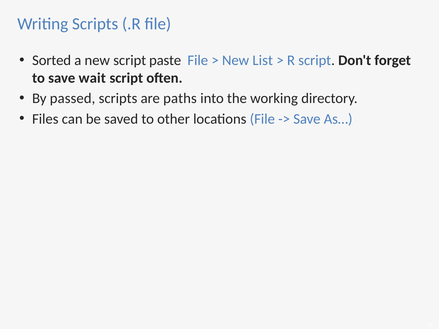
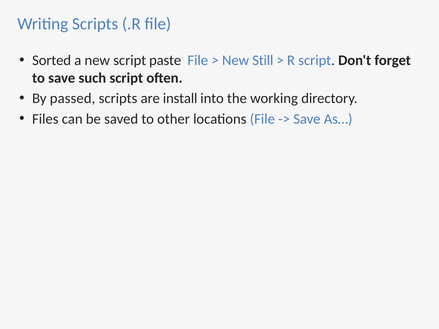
List: List -> Still (263, 61)
wait: wait -> such (92, 78)
paths: paths -> install (180, 99)
